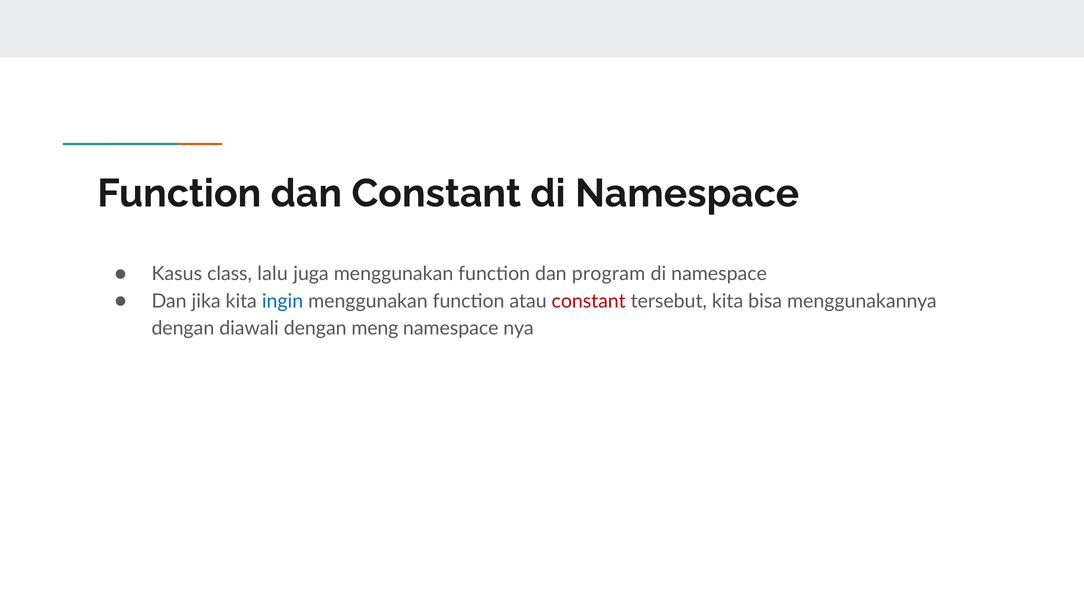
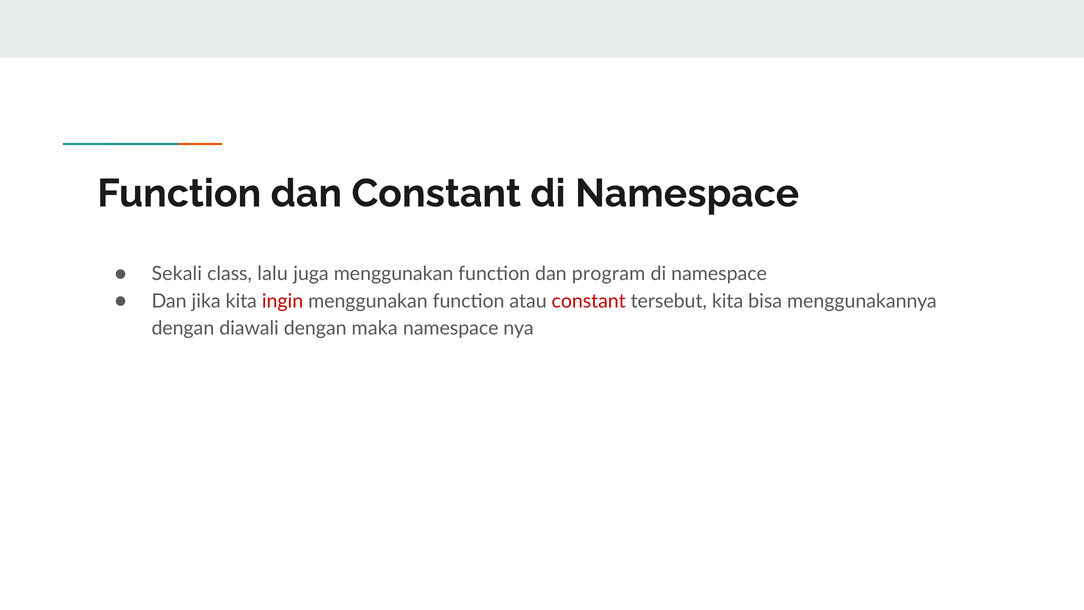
Kasus: Kasus -> Sekali (177, 274)
ingin colour: blue -> red (283, 301)
meng: meng -> maka (375, 328)
